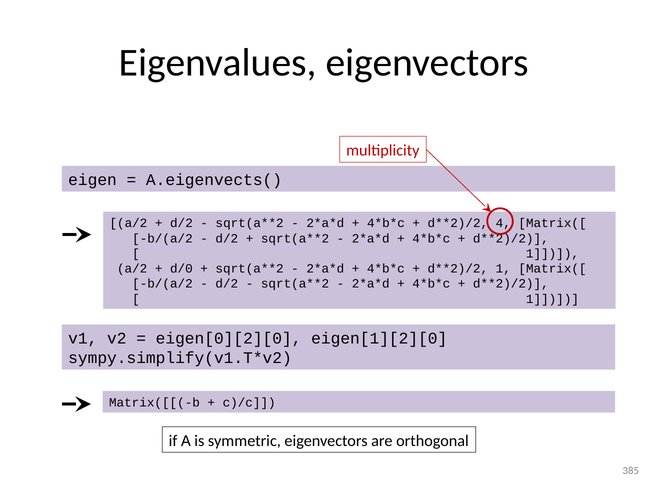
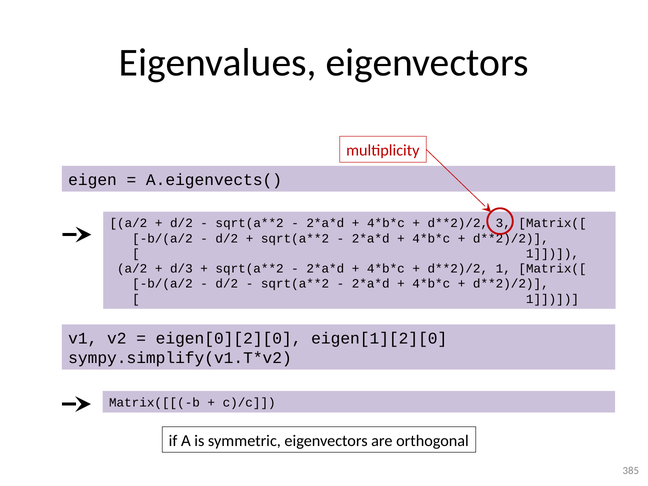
4: 4 -> 3 (503, 223)
d/0: d/0 -> d/3 (181, 269)
